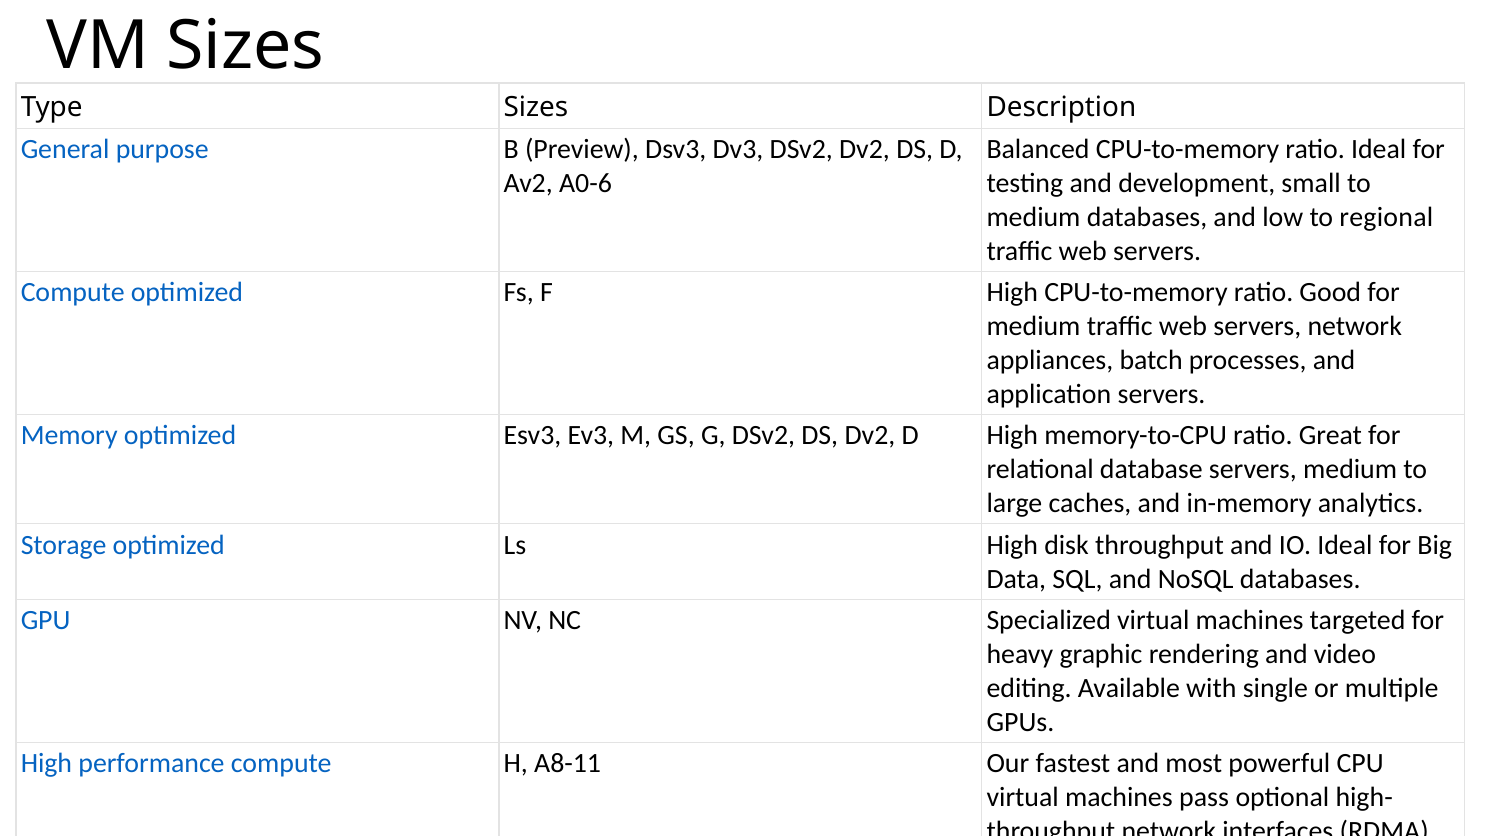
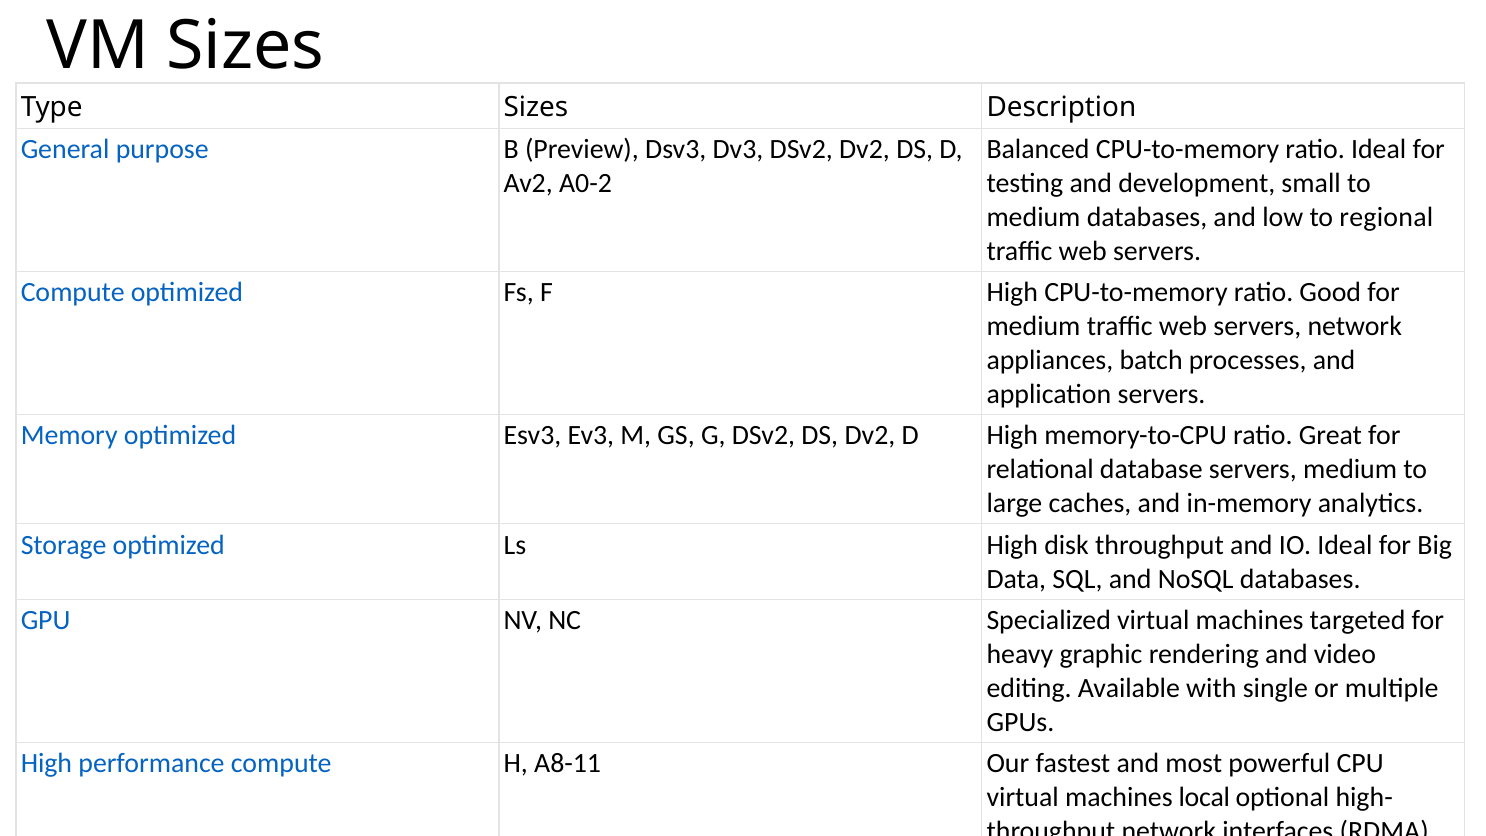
A0-6: A0-6 -> A0-2 (586, 183)
pass: pass -> local (1204, 797)
